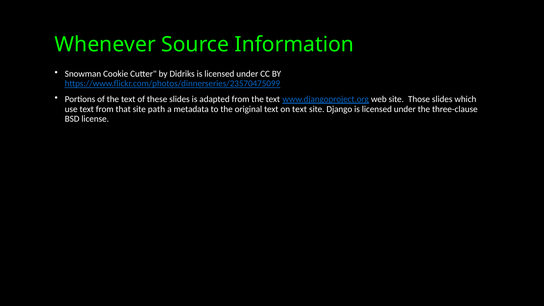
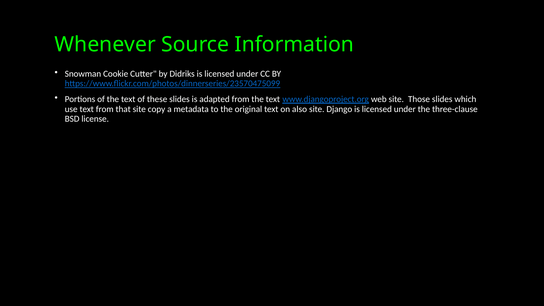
path: path -> copy (156, 109)
on text: text -> also (300, 109)
